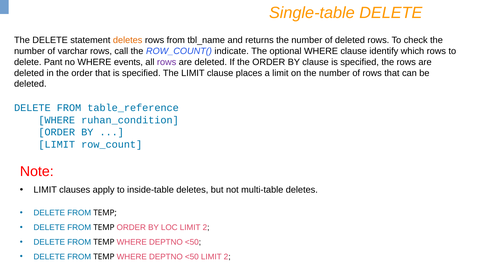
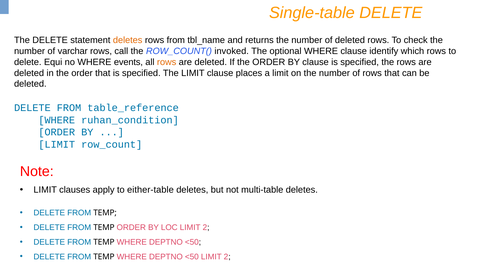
indicate: indicate -> invoked (232, 51)
Pant: Pant -> Equi (53, 62)
rows colour: purple -> orange (167, 62)
inside-table: inside-table -> either-table (150, 190)
